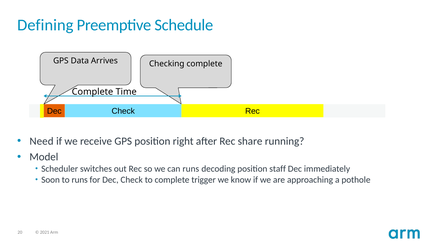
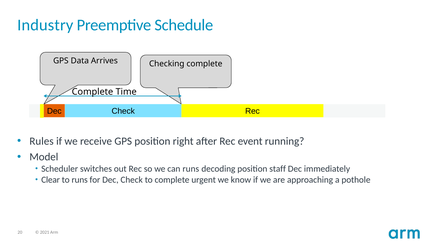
Defining: Defining -> Industry (45, 25)
Need: Need -> Rules (42, 141)
share: share -> event (250, 141)
Soon: Soon -> Clear (51, 180)
trigger: trigger -> urgent (204, 180)
